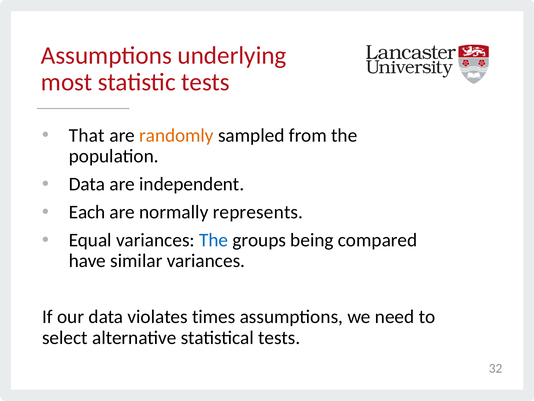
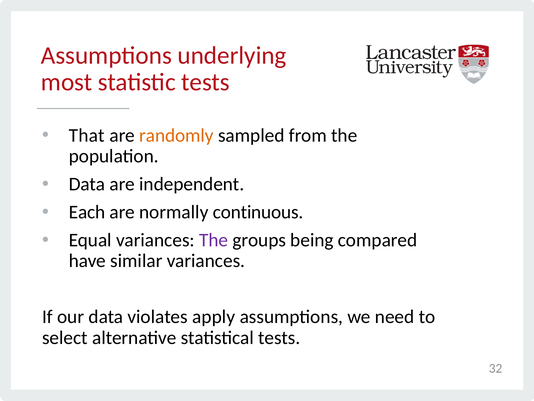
represents: represents -> continuous (258, 212)
The colour: blue -> purple (214, 240)
times: times -> apply (214, 316)
